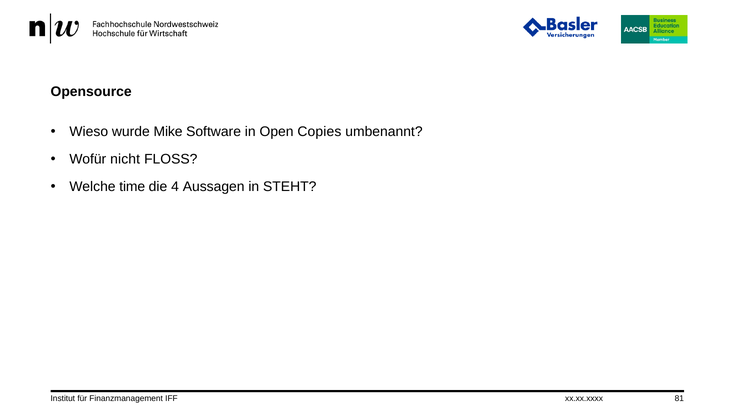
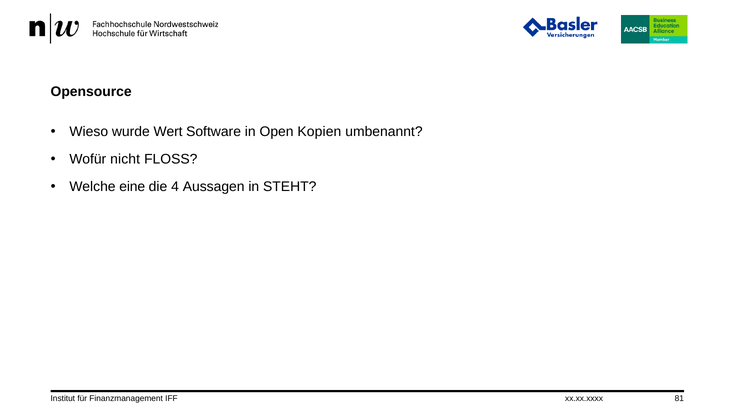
Mike: Mike -> Wert (168, 132)
Copies: Copies -> Kopien (319, 132)
time: time -> eine (132, 187)
